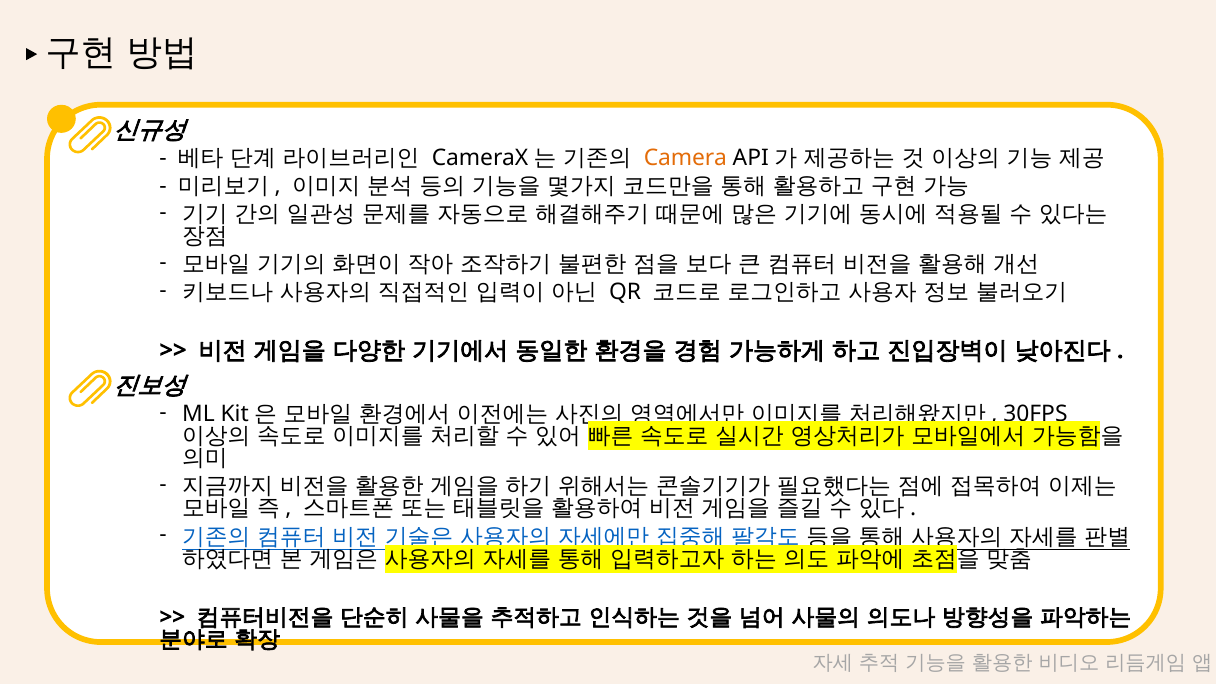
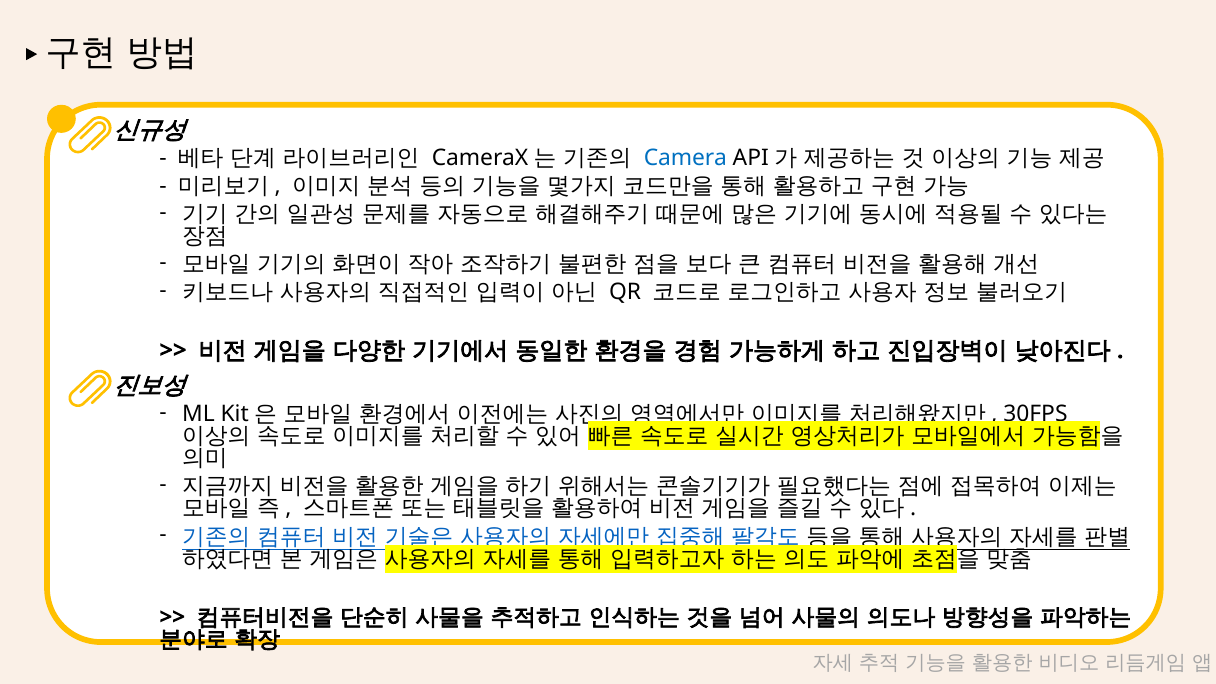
Camera colour: orange -> blue (685, 158)
